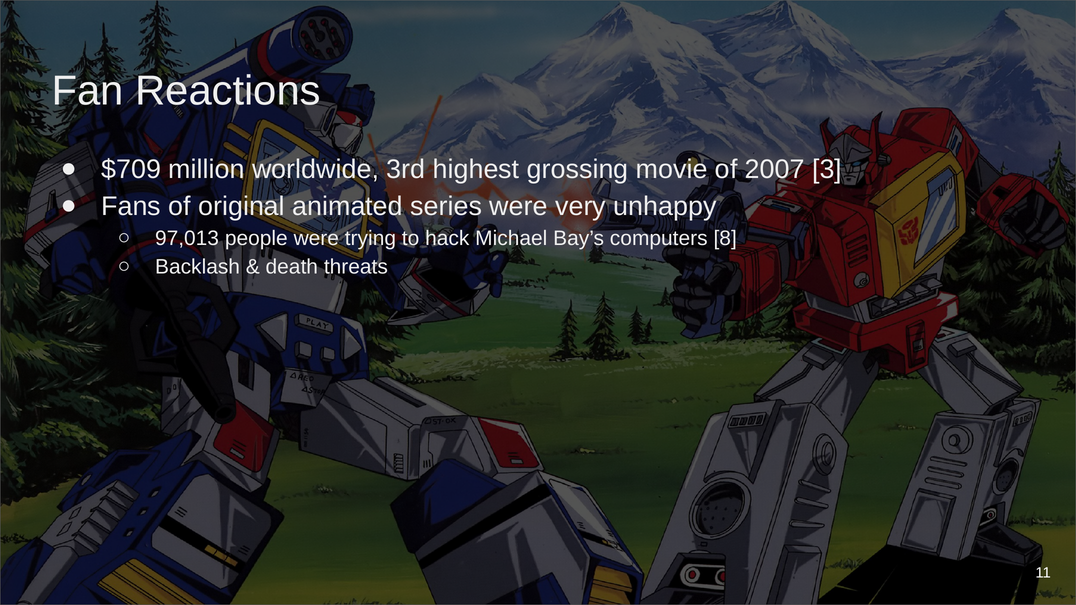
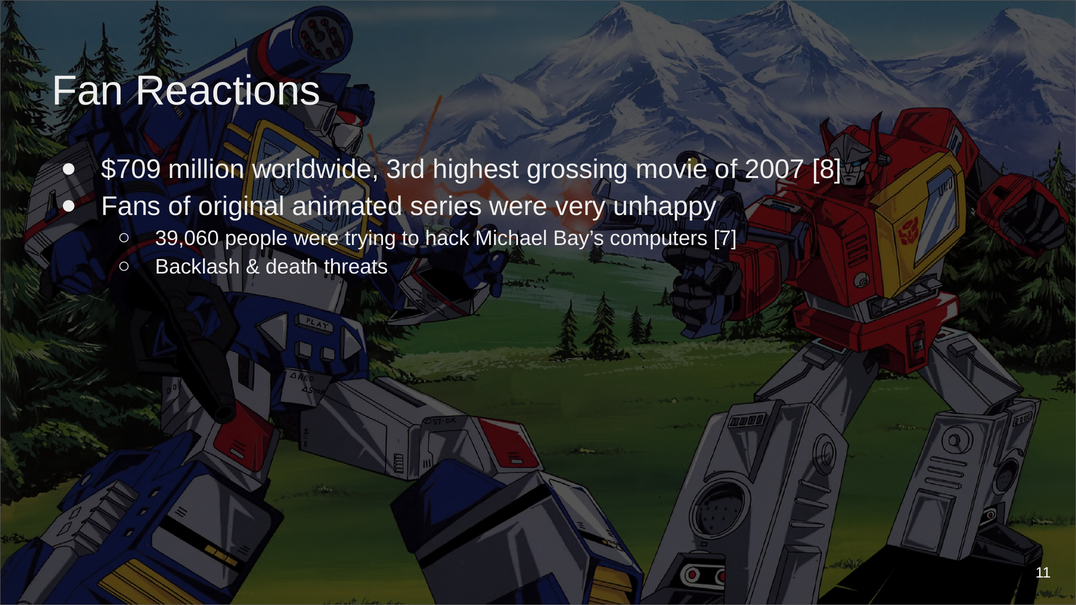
3: 3 -> 8 (827, 169)
97,013: 97,013 -> 39,060 (187, 238)
8: 8 -> 7 (725, 238)
